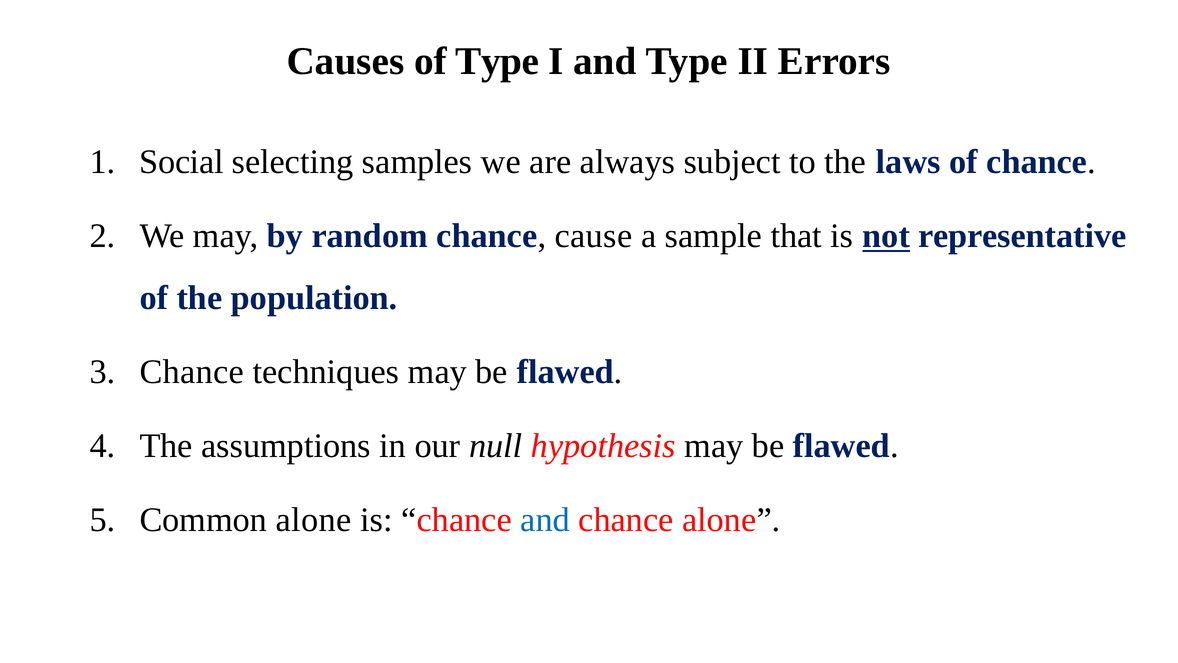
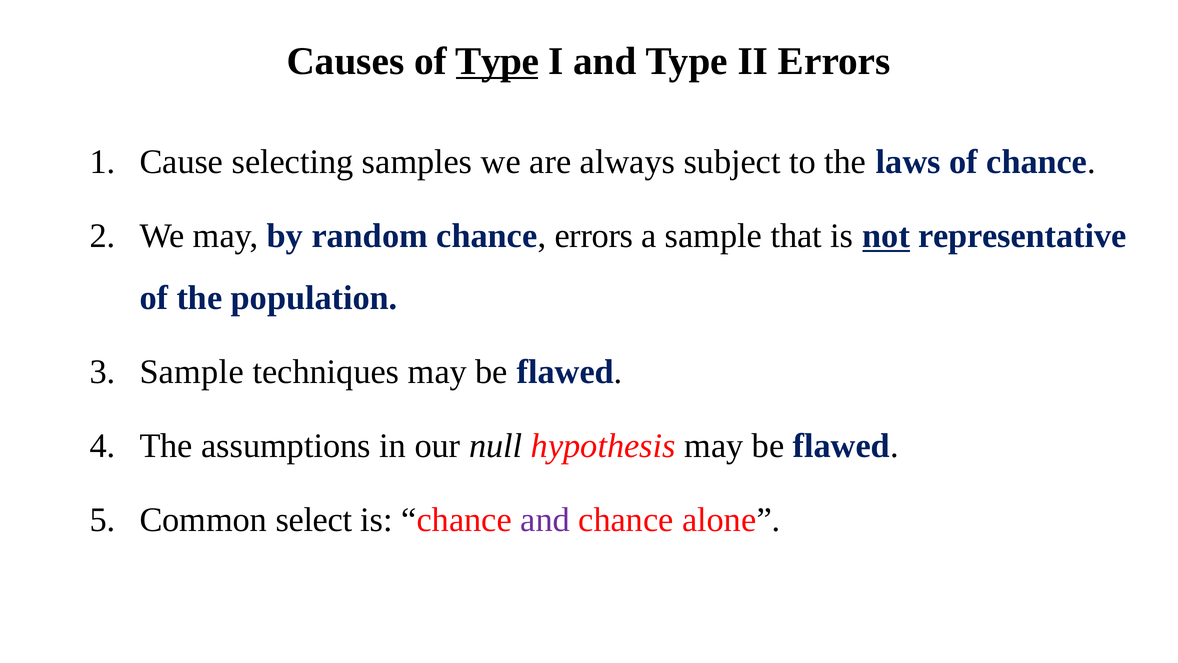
Type underline: none -> present (497, 61)
Social: Social -> Cause (181, 162)
chance cause: cause -> errors (594, 236)
Chance: Chance -> Sample (192, 372)
Common alone: alone -> select (314, 520)
and colour: blue -> purple (545, 520)
